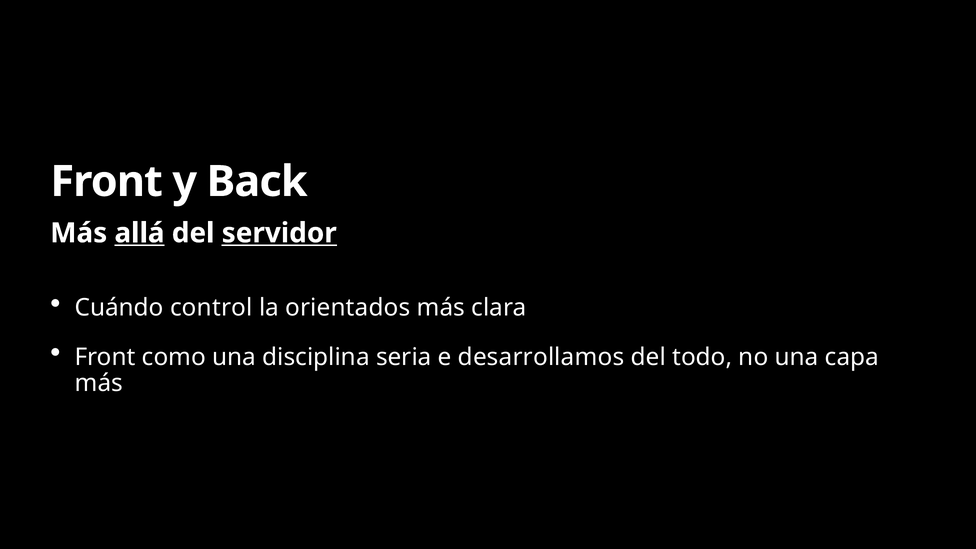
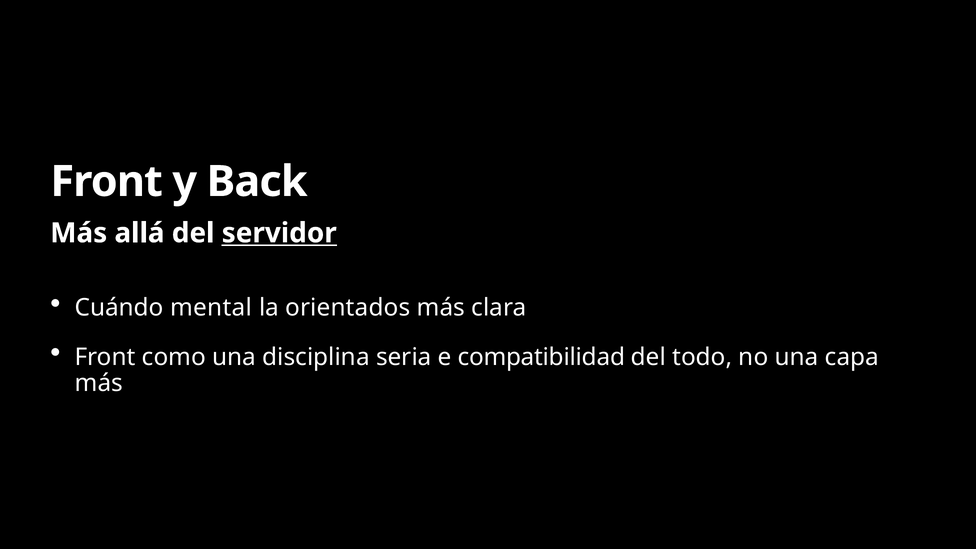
allá underline: present -> none (139, 233)
control: control -> mental (211, 308)
desarrollamos: desarrollamos -> compatibilidad (541, 357)
